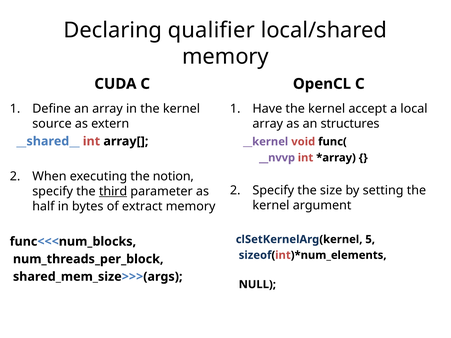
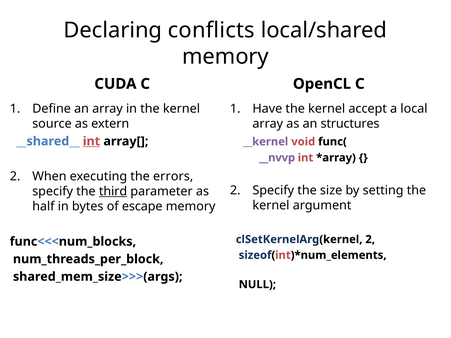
qualifier: qualifier -> conflicts (211, 30)
int underline: none -> present (91, 141)
notion: notion -> errors (173, 176)
extract: extract -> escape (142, 207)
clSetKernelArg(kernel 5: 5 -> 2 (370, 240)
